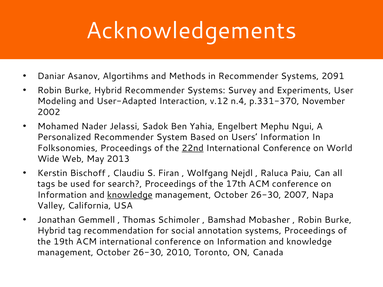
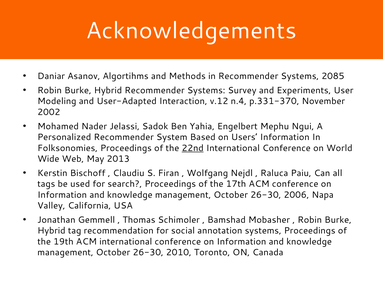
2091: 2091 -> 2085 (333, 76)
knowledge underline: present -> none (130, 195)
2007: 2007 -> 2006 (296, 195)
